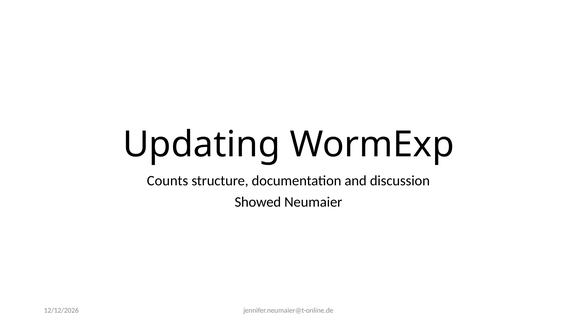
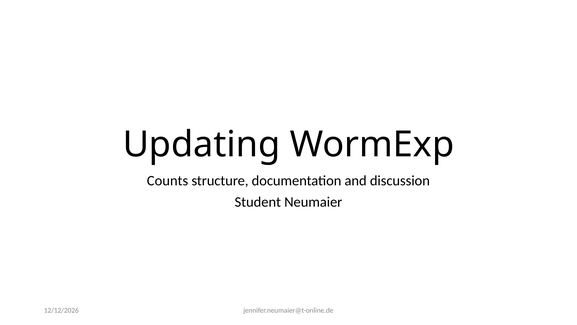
Showed: Showed -> Student (258, 202)
